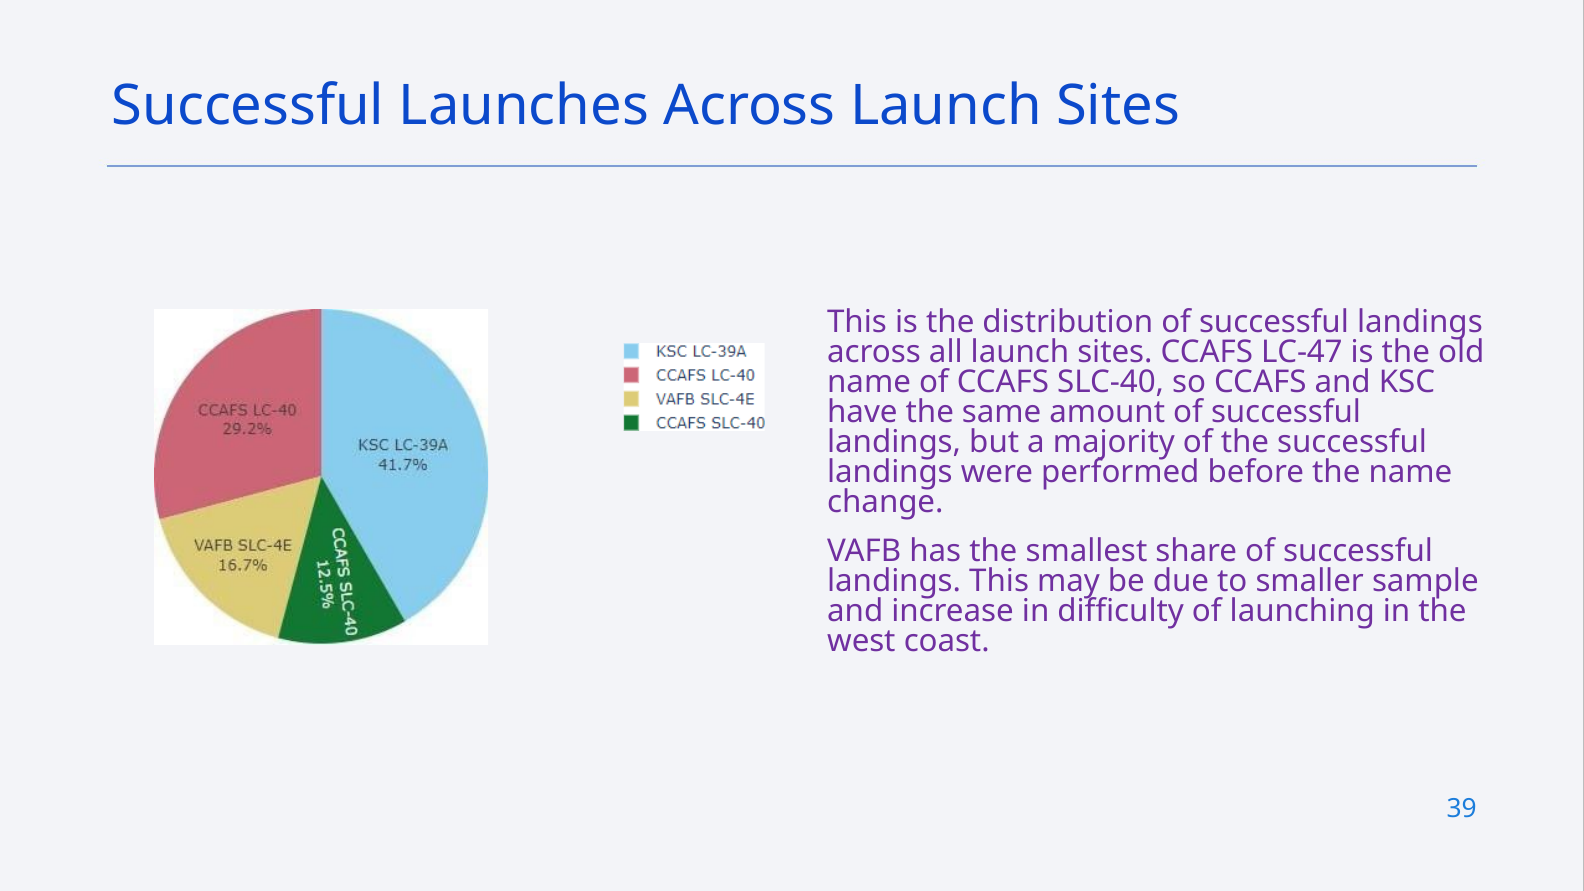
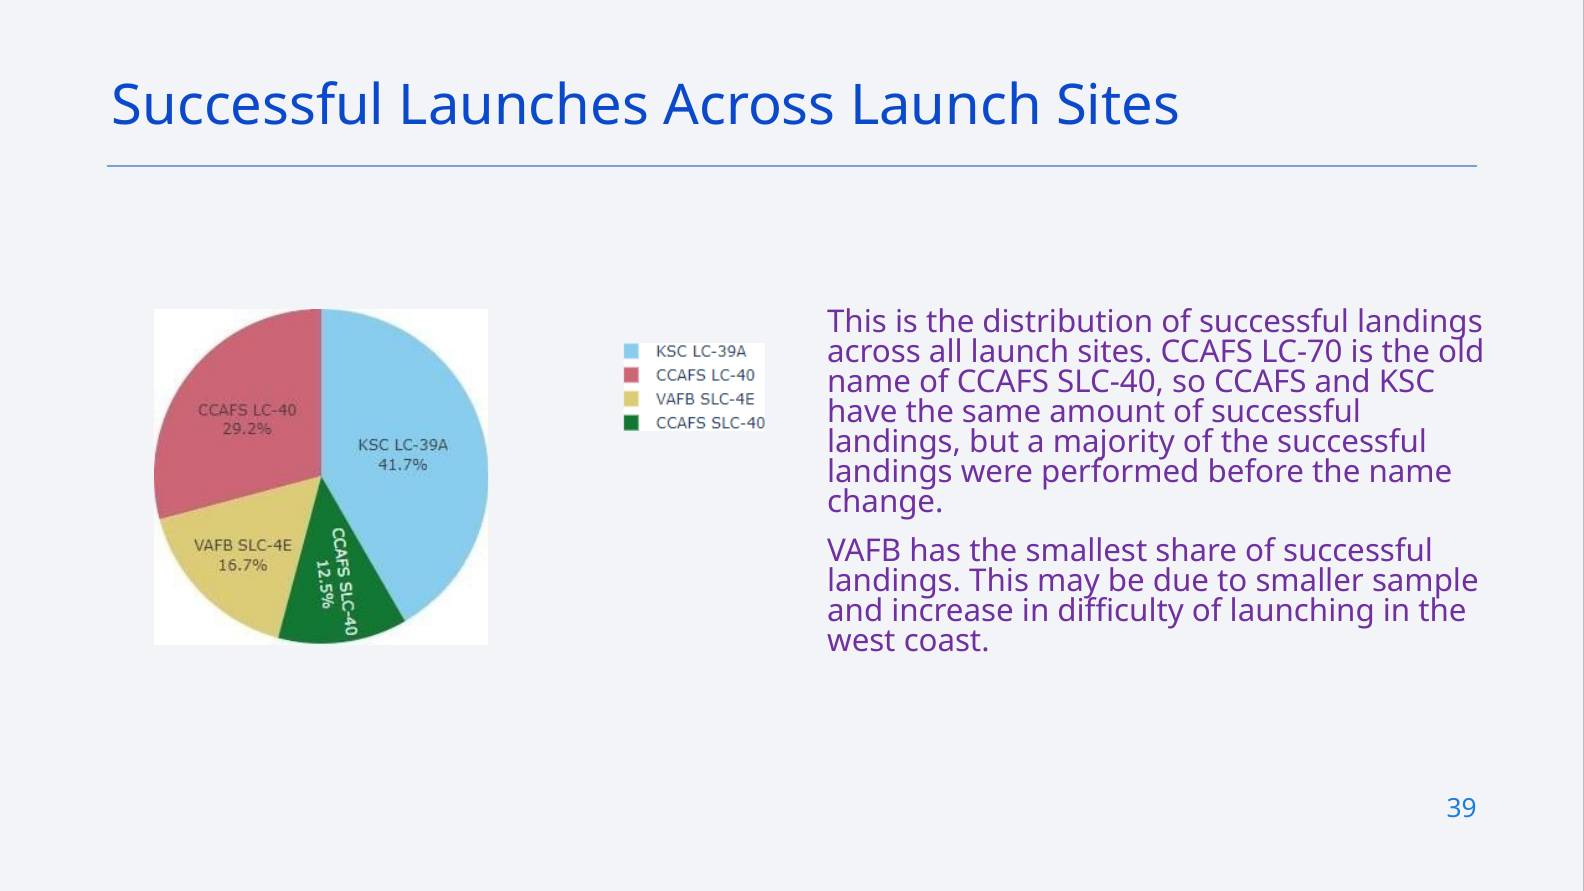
LC-47: LC-47 -> LC-70 (1302, 352)
